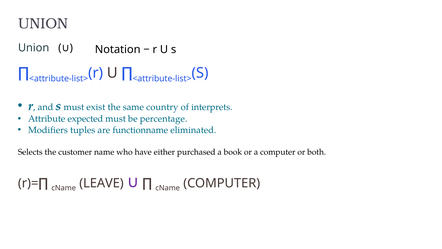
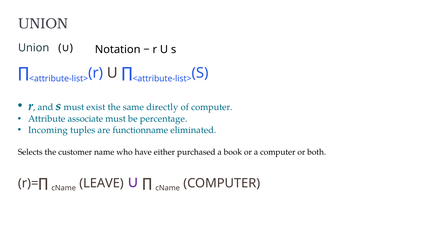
country: country -> directly (162, 107)
of interprets: interprets -> computer (212, 107)
expected: expected -> associate (85, 119)
Modifiers: Modifiers -> Incoming (48, 130)
